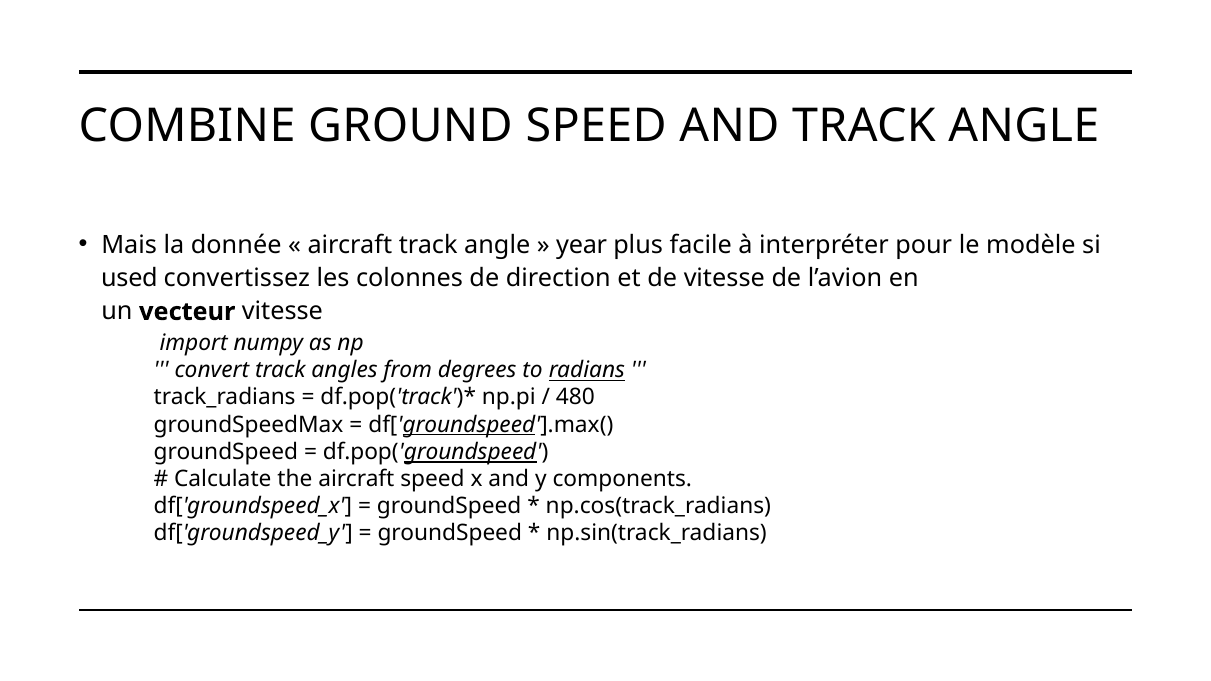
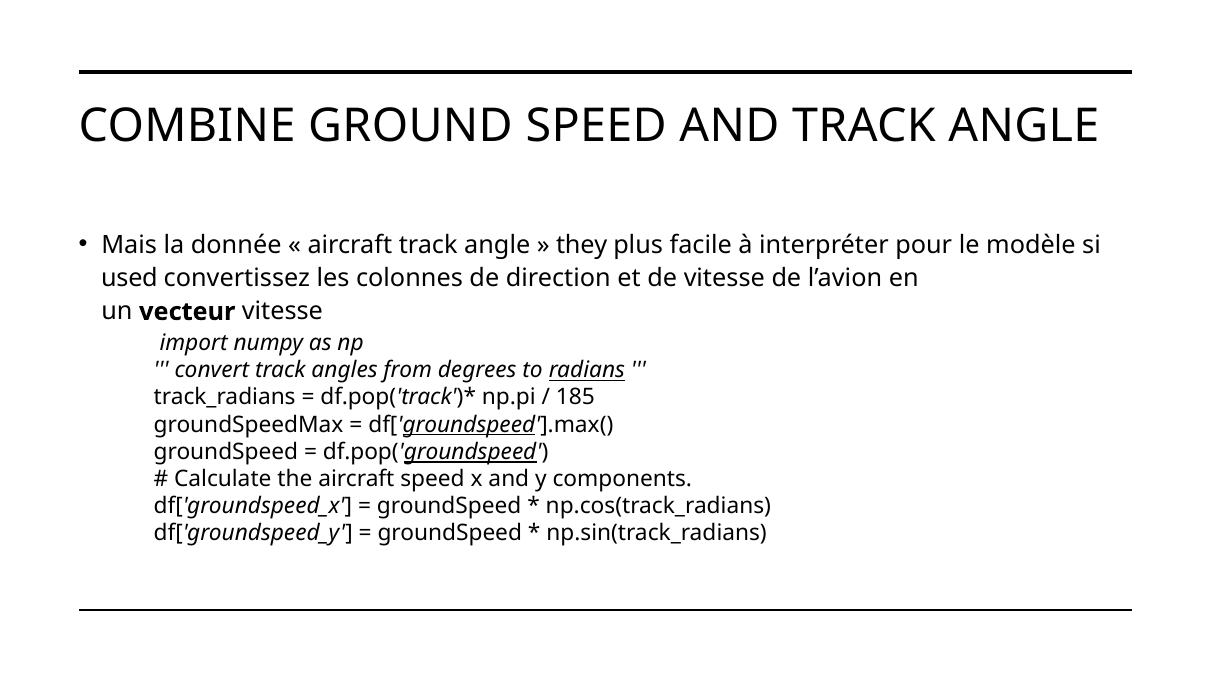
year: year -> they (582, 245)
480: 480 -> 185 (575, 397)
